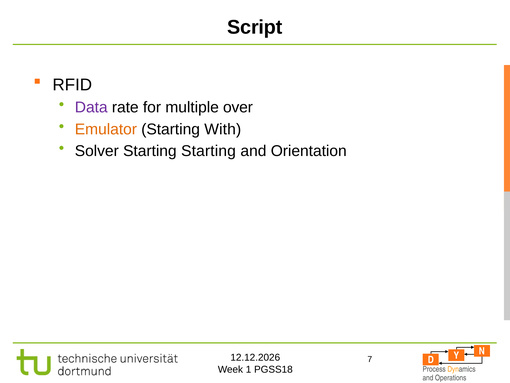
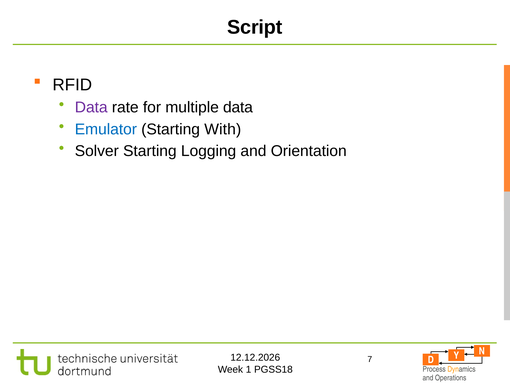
multiple over: over -> data (238, 107)
Emulator colour: orange -> blue (106, 129)
Starting Starting: Starting -> Logging (209, 151)
